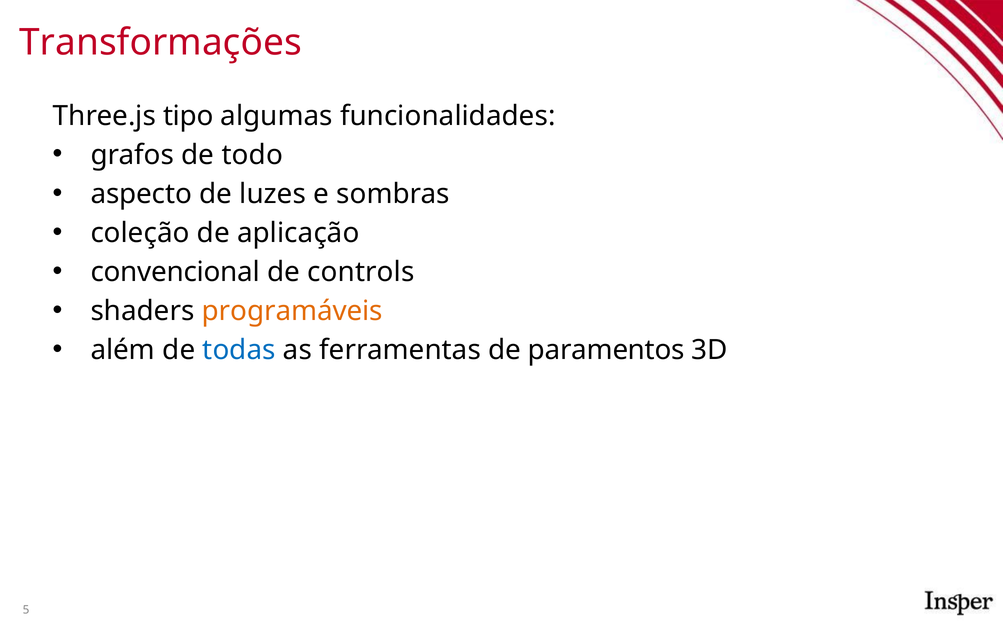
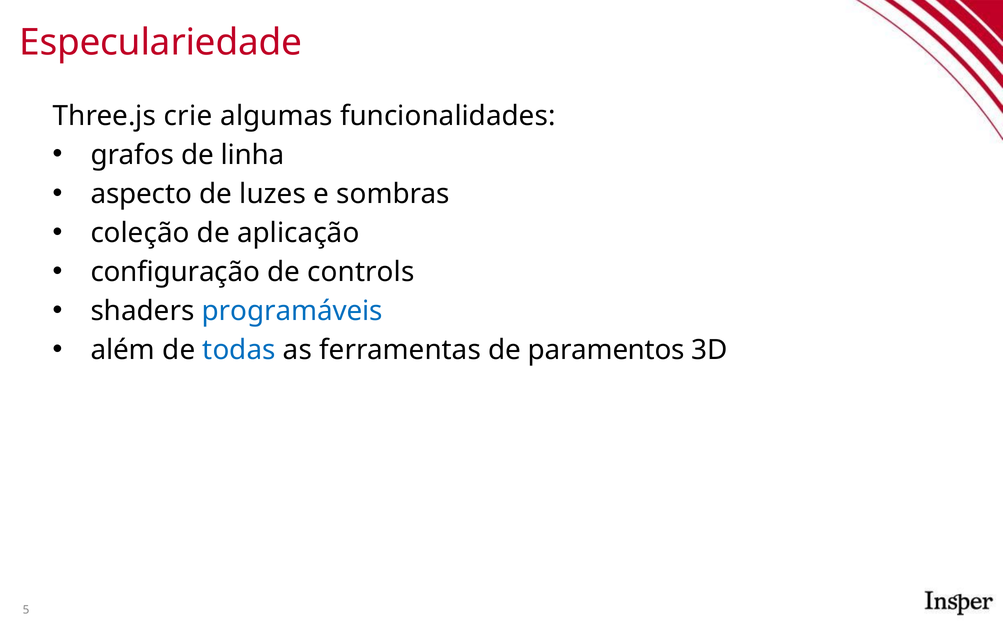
Transformações: Transformações -> Especulariedade (161, 42)
tipo: tipo -> crie (188, 116)
todo: todo -> linha (253, 155)
convencional: convencional -> configuração (175, 272)
programáveis colour: orange -> blue (292, 311)
